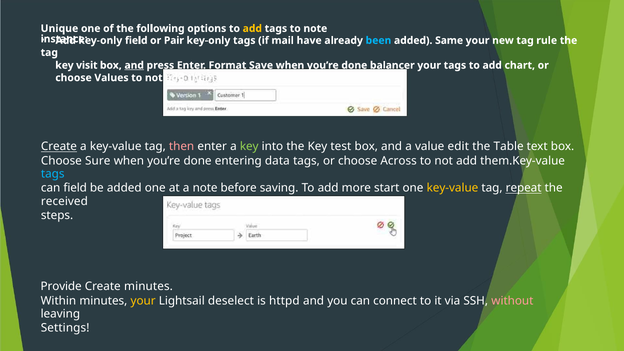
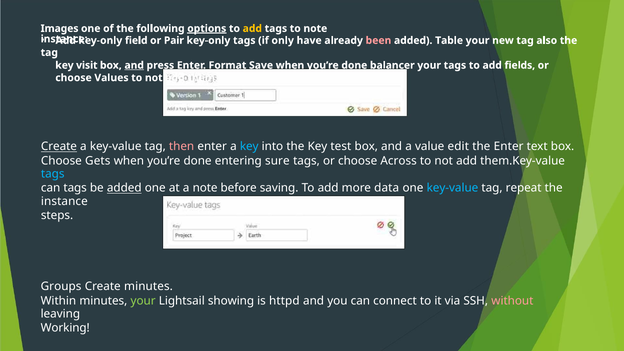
Unique: Unique -> Images (60, 28)
options underline: none -> present (207, 28)
mail: mail -> only (283, 40)
been colour: light blue -> pink (378, 40)
Same: Same -> Table (449, 40)
rule: rule -> also (547, 40)
chart: chart -> fields (520, 65)
key colour: light green -> light blue (249, 147)
the Table: Table -> Enter (509, 147)
Sure: Sure -> Gets (98, 161)
data: data -> sure (277, 161)
can field: field -> tags (75, 188)
added underline: none -> present (124, 188)
start: start -> data (387, 188)
key-value colour: yellow -> light blue (452, 188)
repeat underline: present -> none (524, 188)
received: received -> instance (64, 201)
Provide: Provide -> Groups (61, 286)
your colour: yellow -> light green (143, 301)
deselect: deselect -> showing (231, 301)
Settings: Settings -> Working (65, 328)
